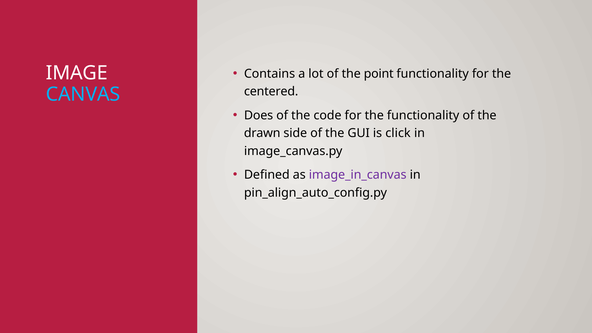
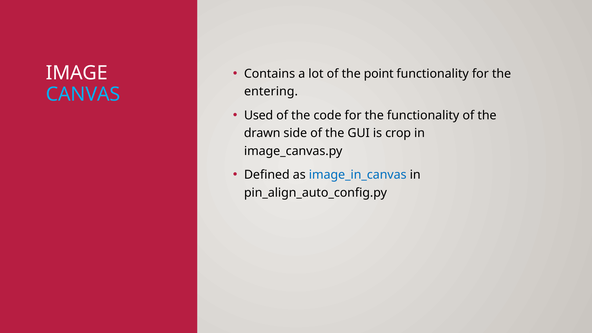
centered: centered -> entering (271, 91)
Does: Does -> Used (259, 115)
click: click -> crop (398, 133)
image_in_canvas colour: purple -> blue (358, 175)
